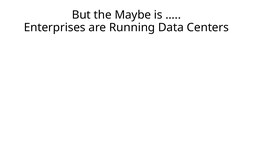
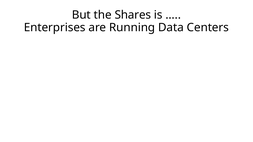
Maybe: Maybe -> Shares (133, 15)
